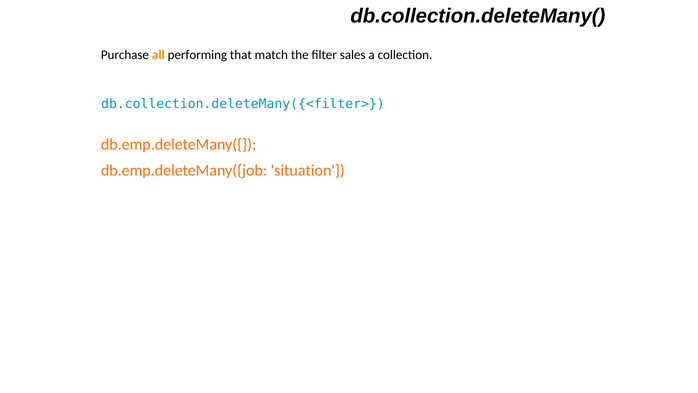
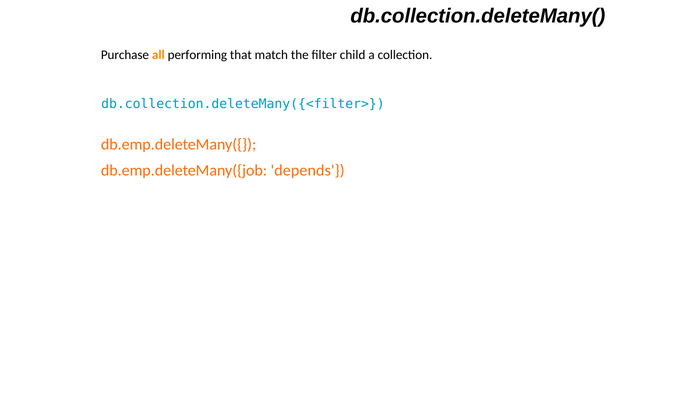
sales: sales -> child (353, 55)
situation: situation -> depends (308, 170)
